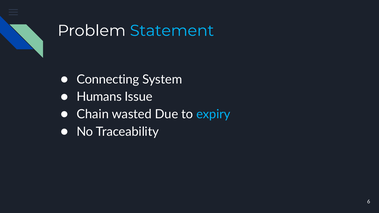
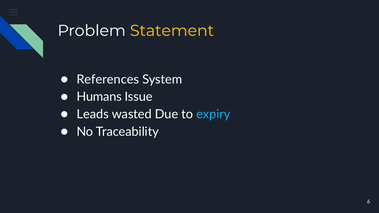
Statement colour: light blue -> yellow (172, 31)
Connecting: Connecting -> References (108, 79)
Chain: Chain -> Leads (93, 114)
